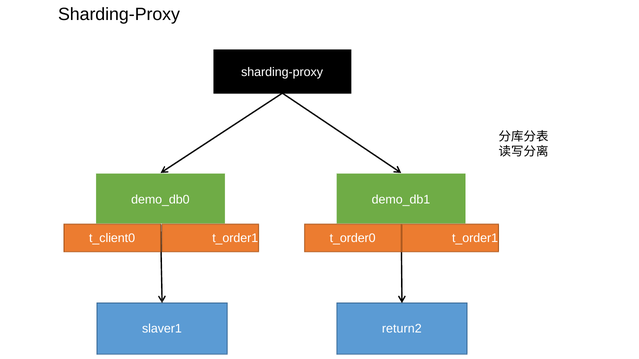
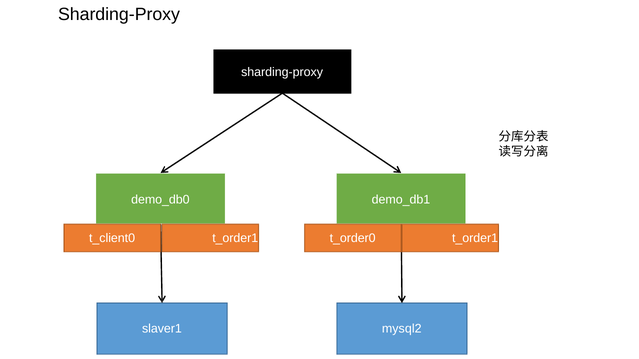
return2: return2 -> mysql2 (402, 329)
